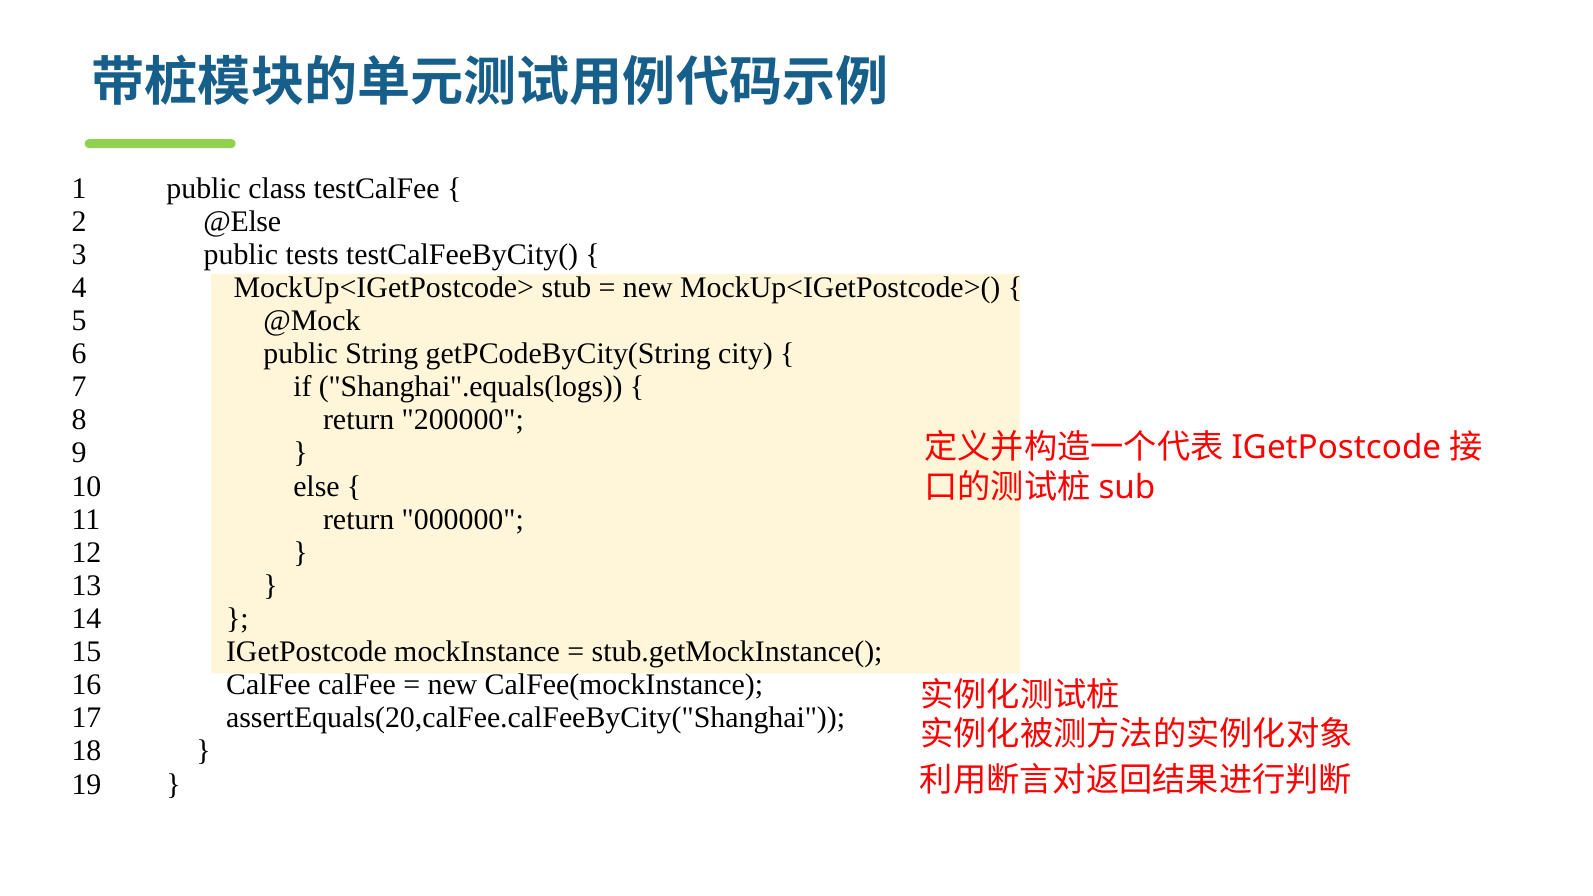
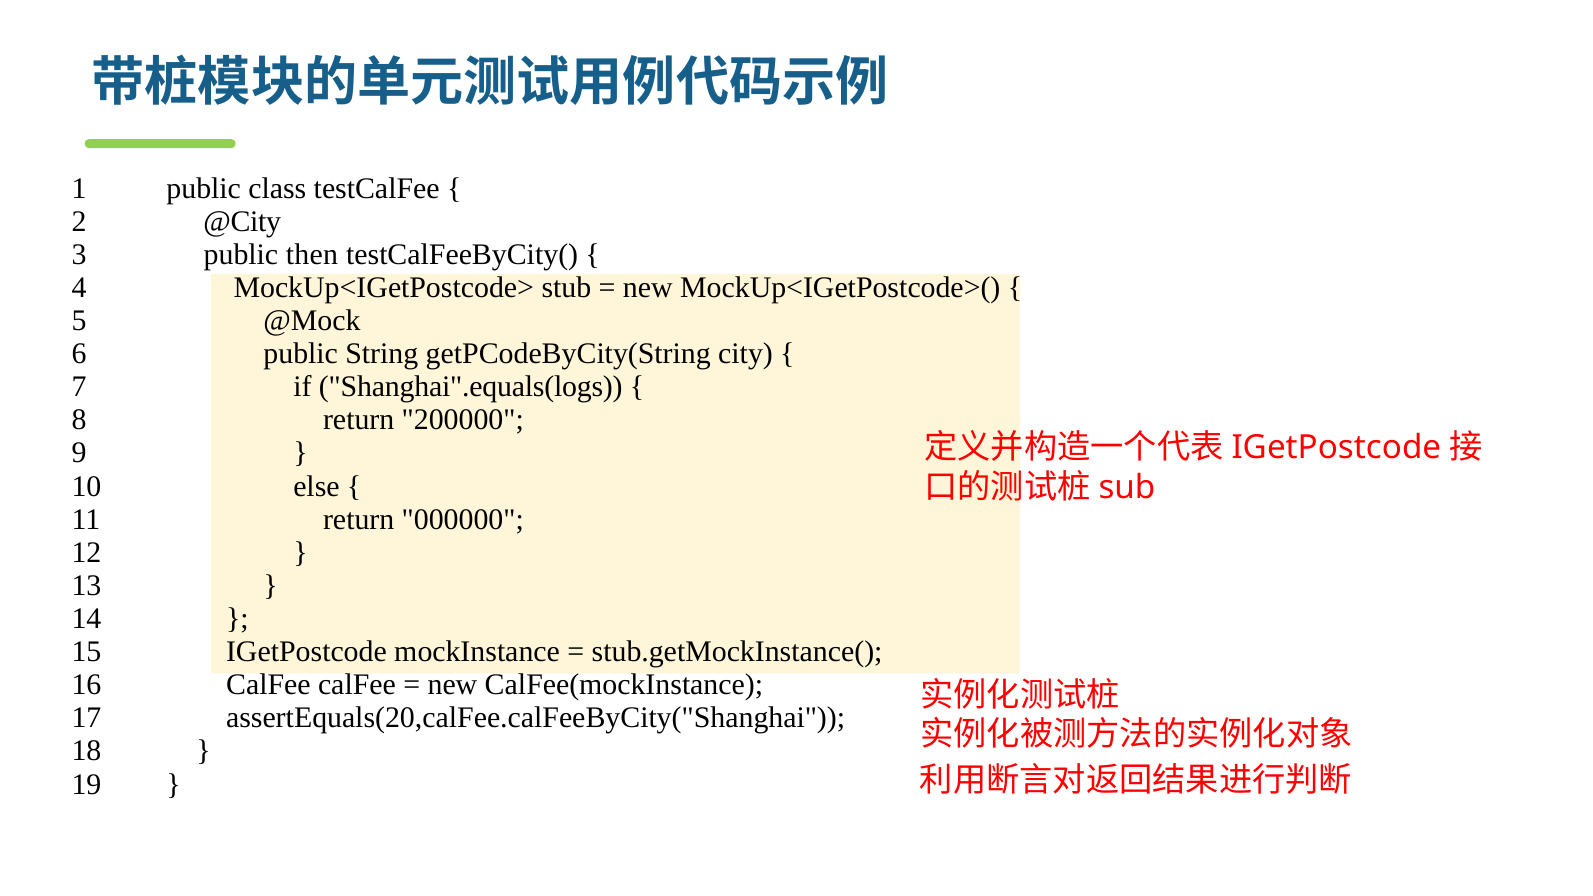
@Else: @Else -> @City (242, 221)
tests: tests -> then (312, 254)
